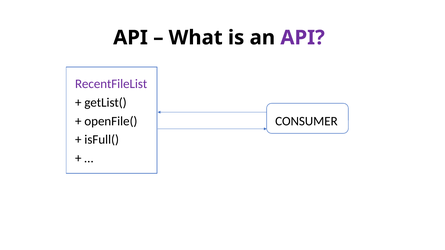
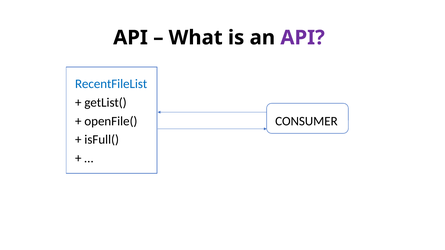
RecentFileList colour: purple -> blue (111, 84)
